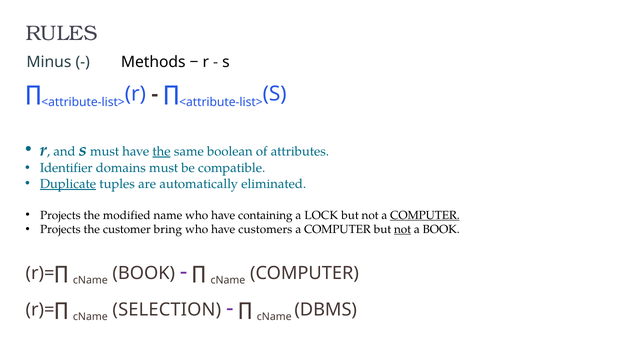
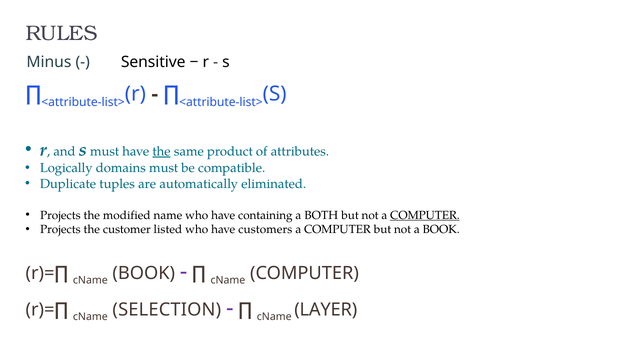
Methods: Methods -> Sensitive (153, 62)
boolean: boolean -> product (230, 151)
Identifier: Identifier -> Logically (66, 168)
Duplicate underline: present -> none (68, 184)
LOCK: LOCK -> BOTH (321, 215)
bring: bring -> listed (168, 229)
not underline: present -> none (403, 229)
DBMS: DBMS -> LAYER (326, 310)
